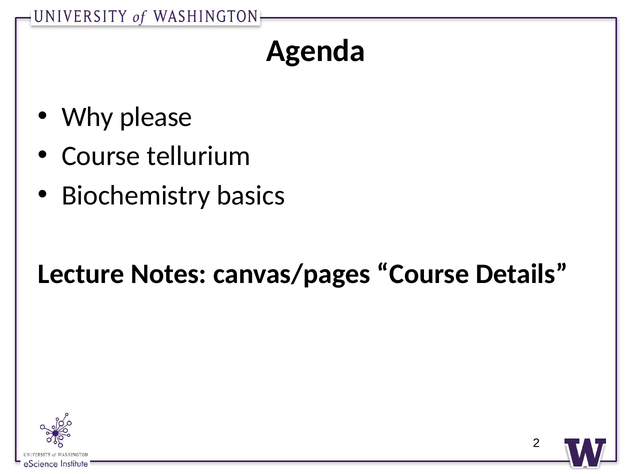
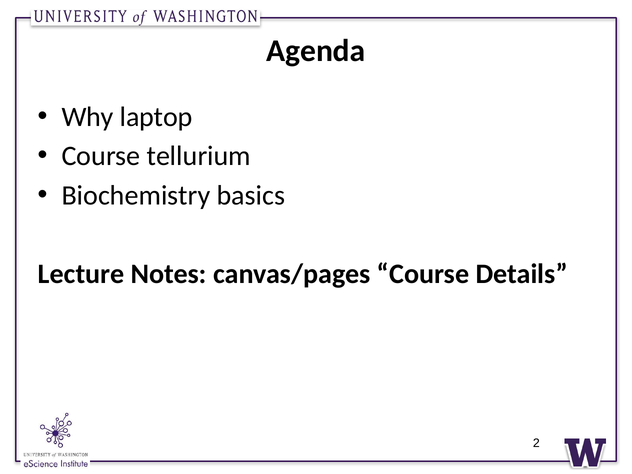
please: please -> laptop (156, 117)
